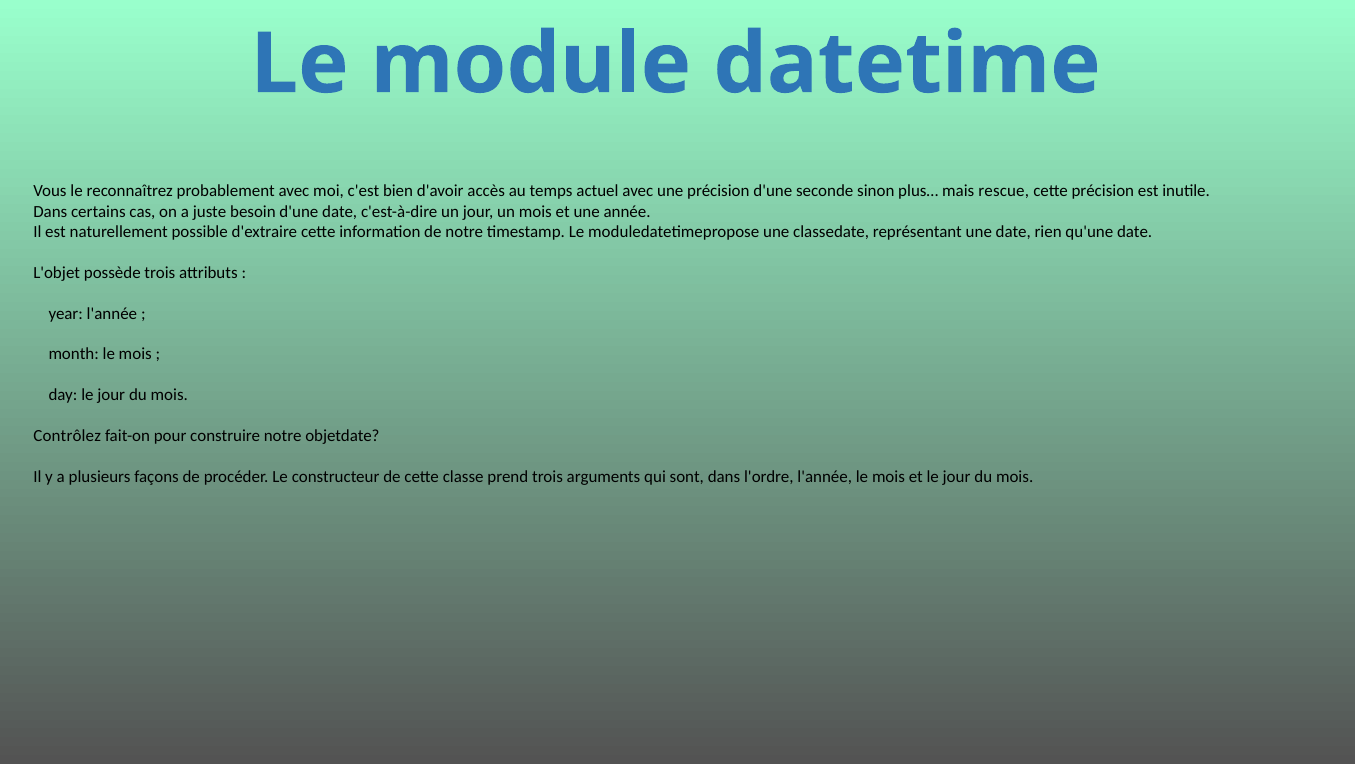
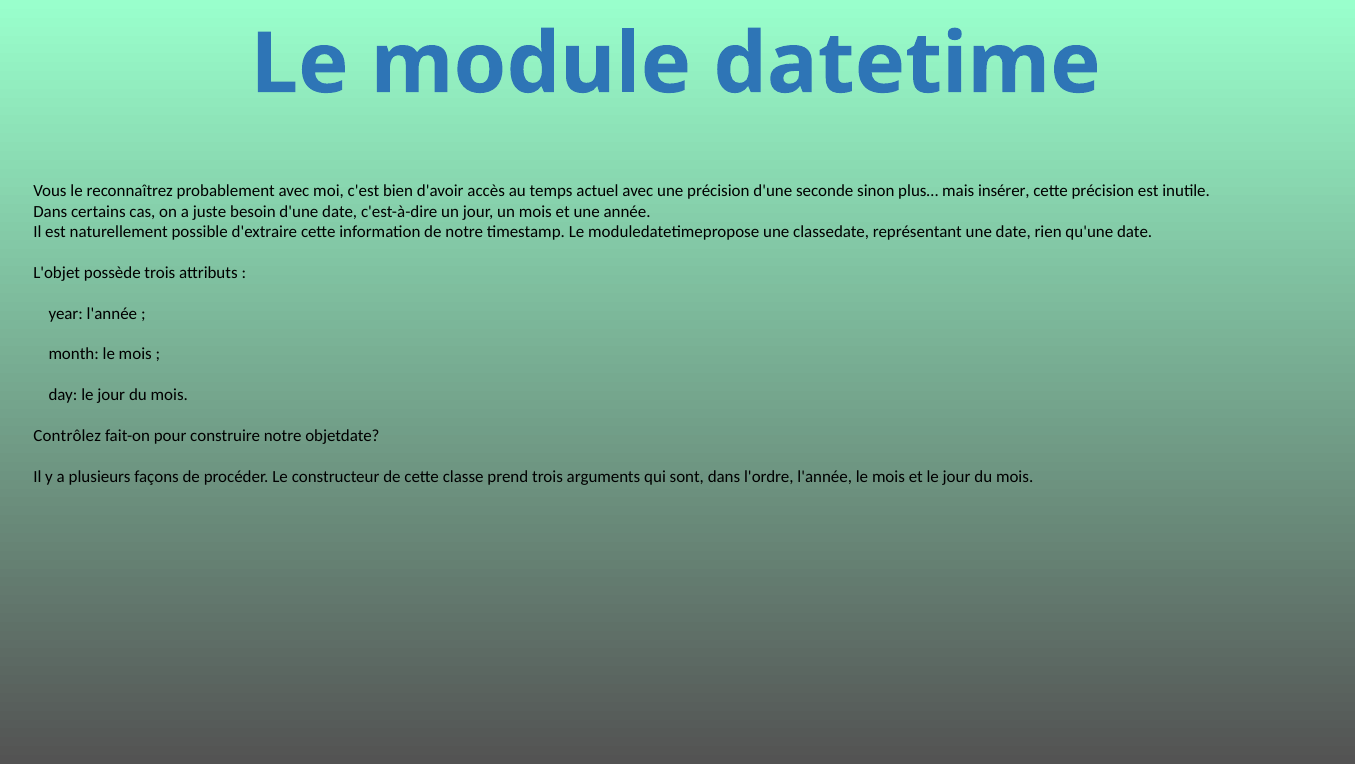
rescue: rescue -> insérer (1004, 191)
